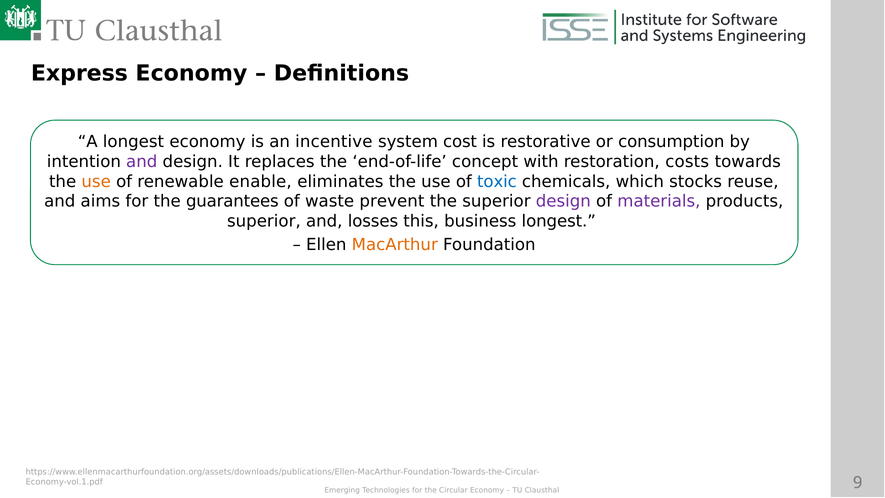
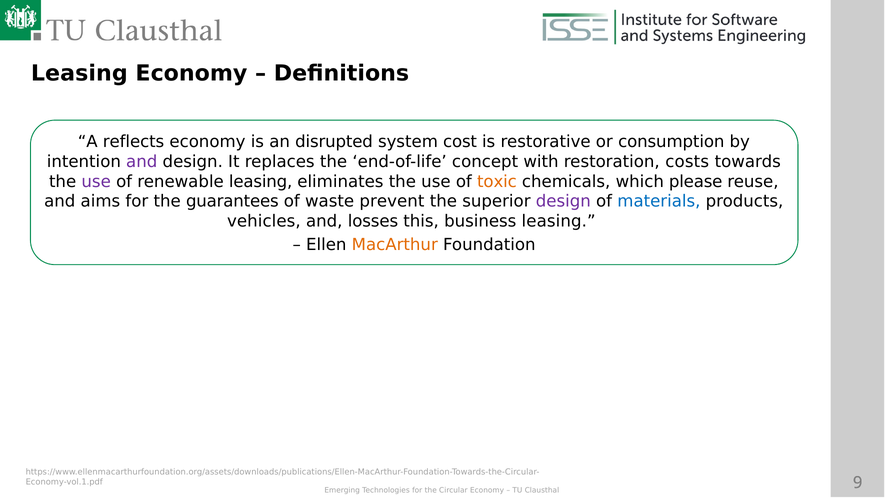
Express: Express -> Leasing (79, 74)
A longest: longest -> reflects (134, 142)
incentive: incentive -> disrupted (334, 142)
use colour: orange -> purple (96, 181)
renewable enable: enable -> leasing (261, 181)
toxic colour: blue -> orange (497, 181)
stocks: stocks -> please (696, 181)
materials colour: purple -> blue (659, 201)
superior: superior -> vehicles (264, 221)
business longest: longest -> leasing (559, 221)
